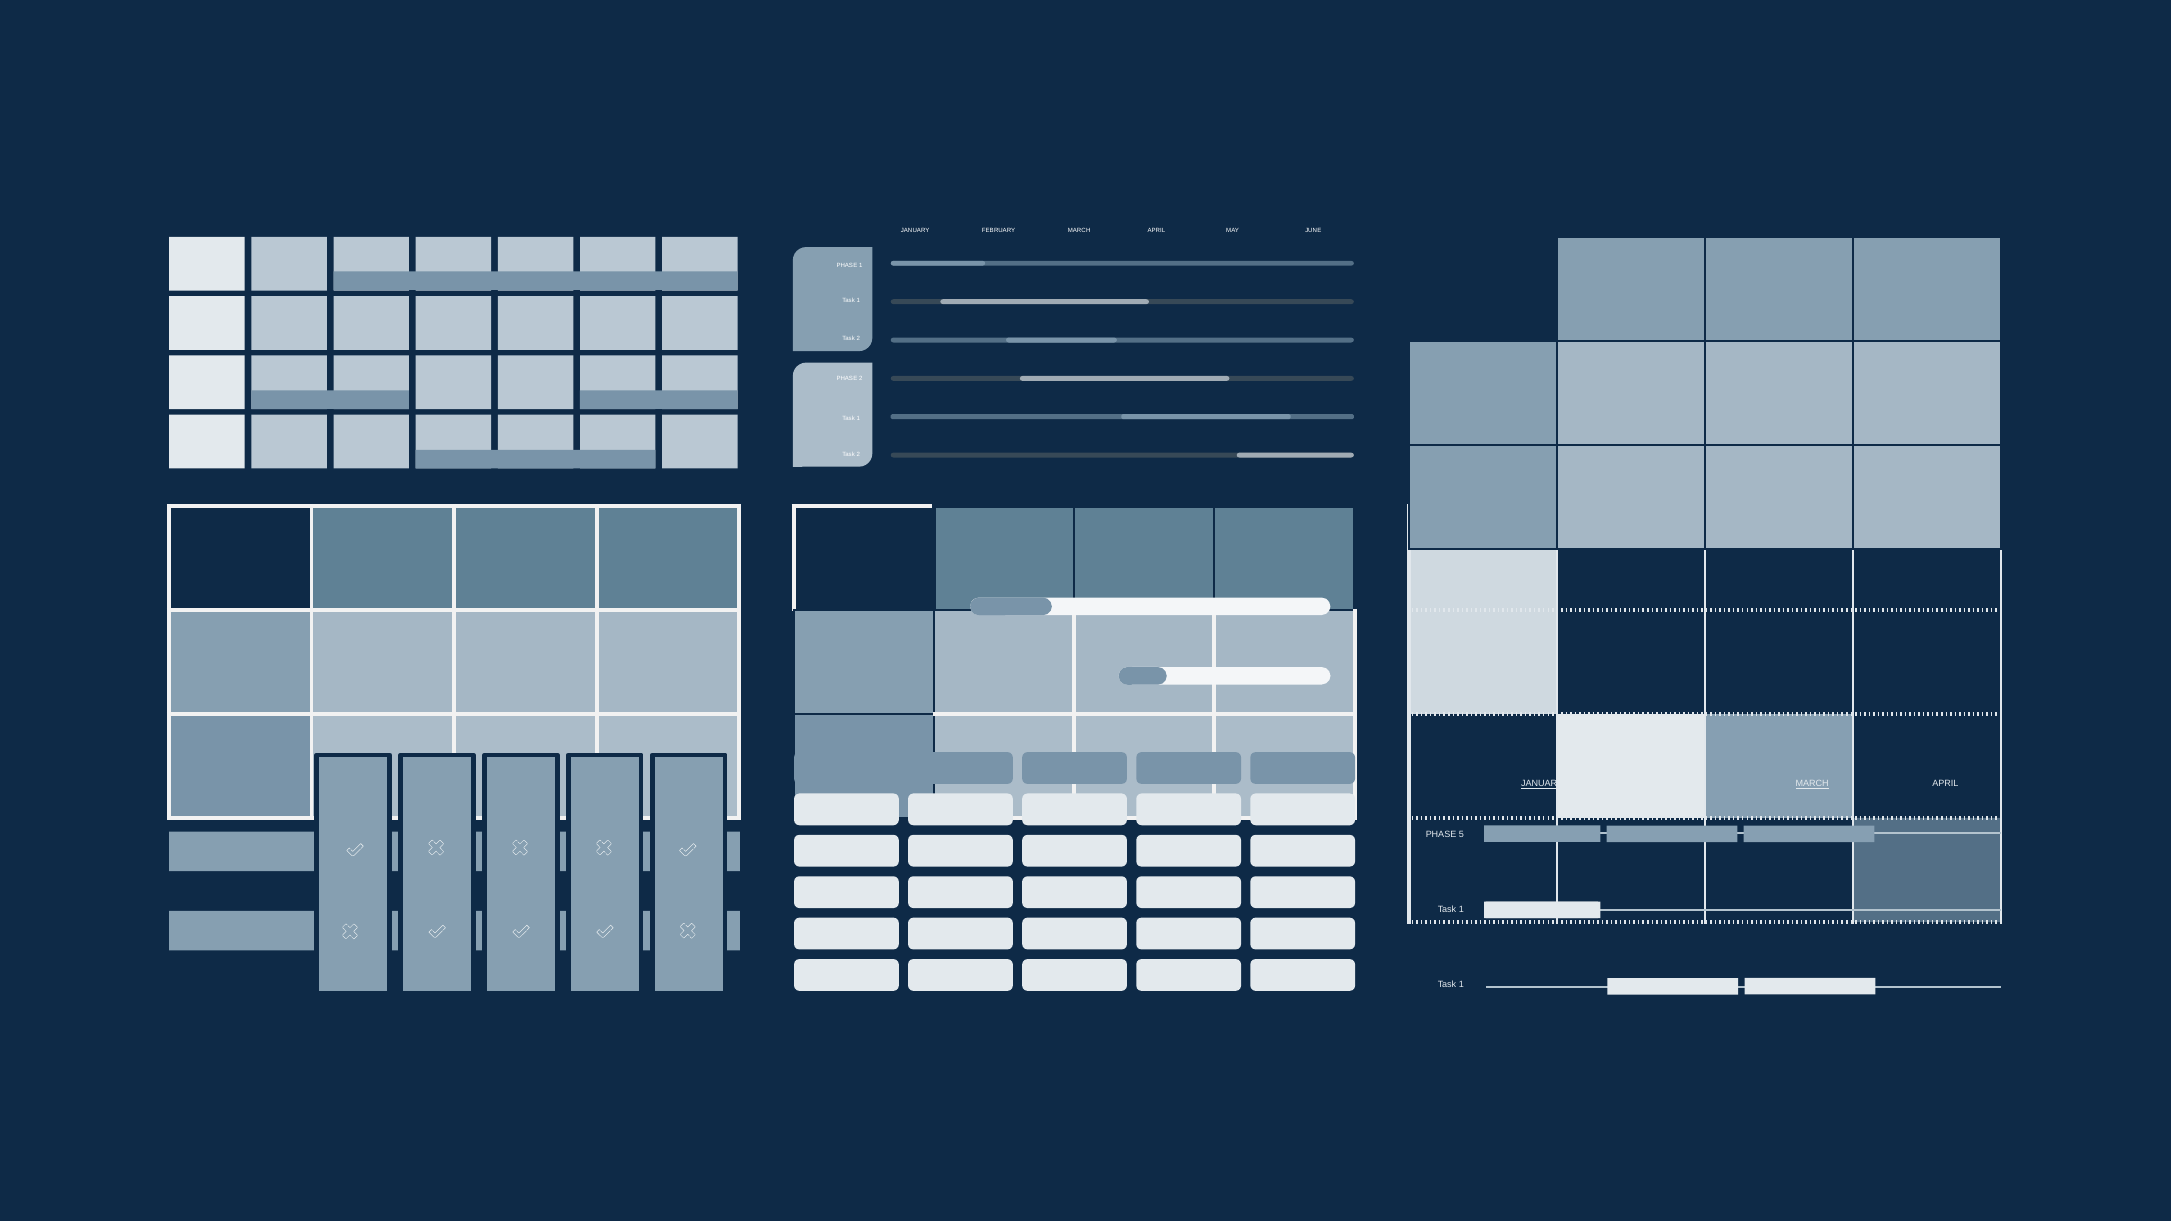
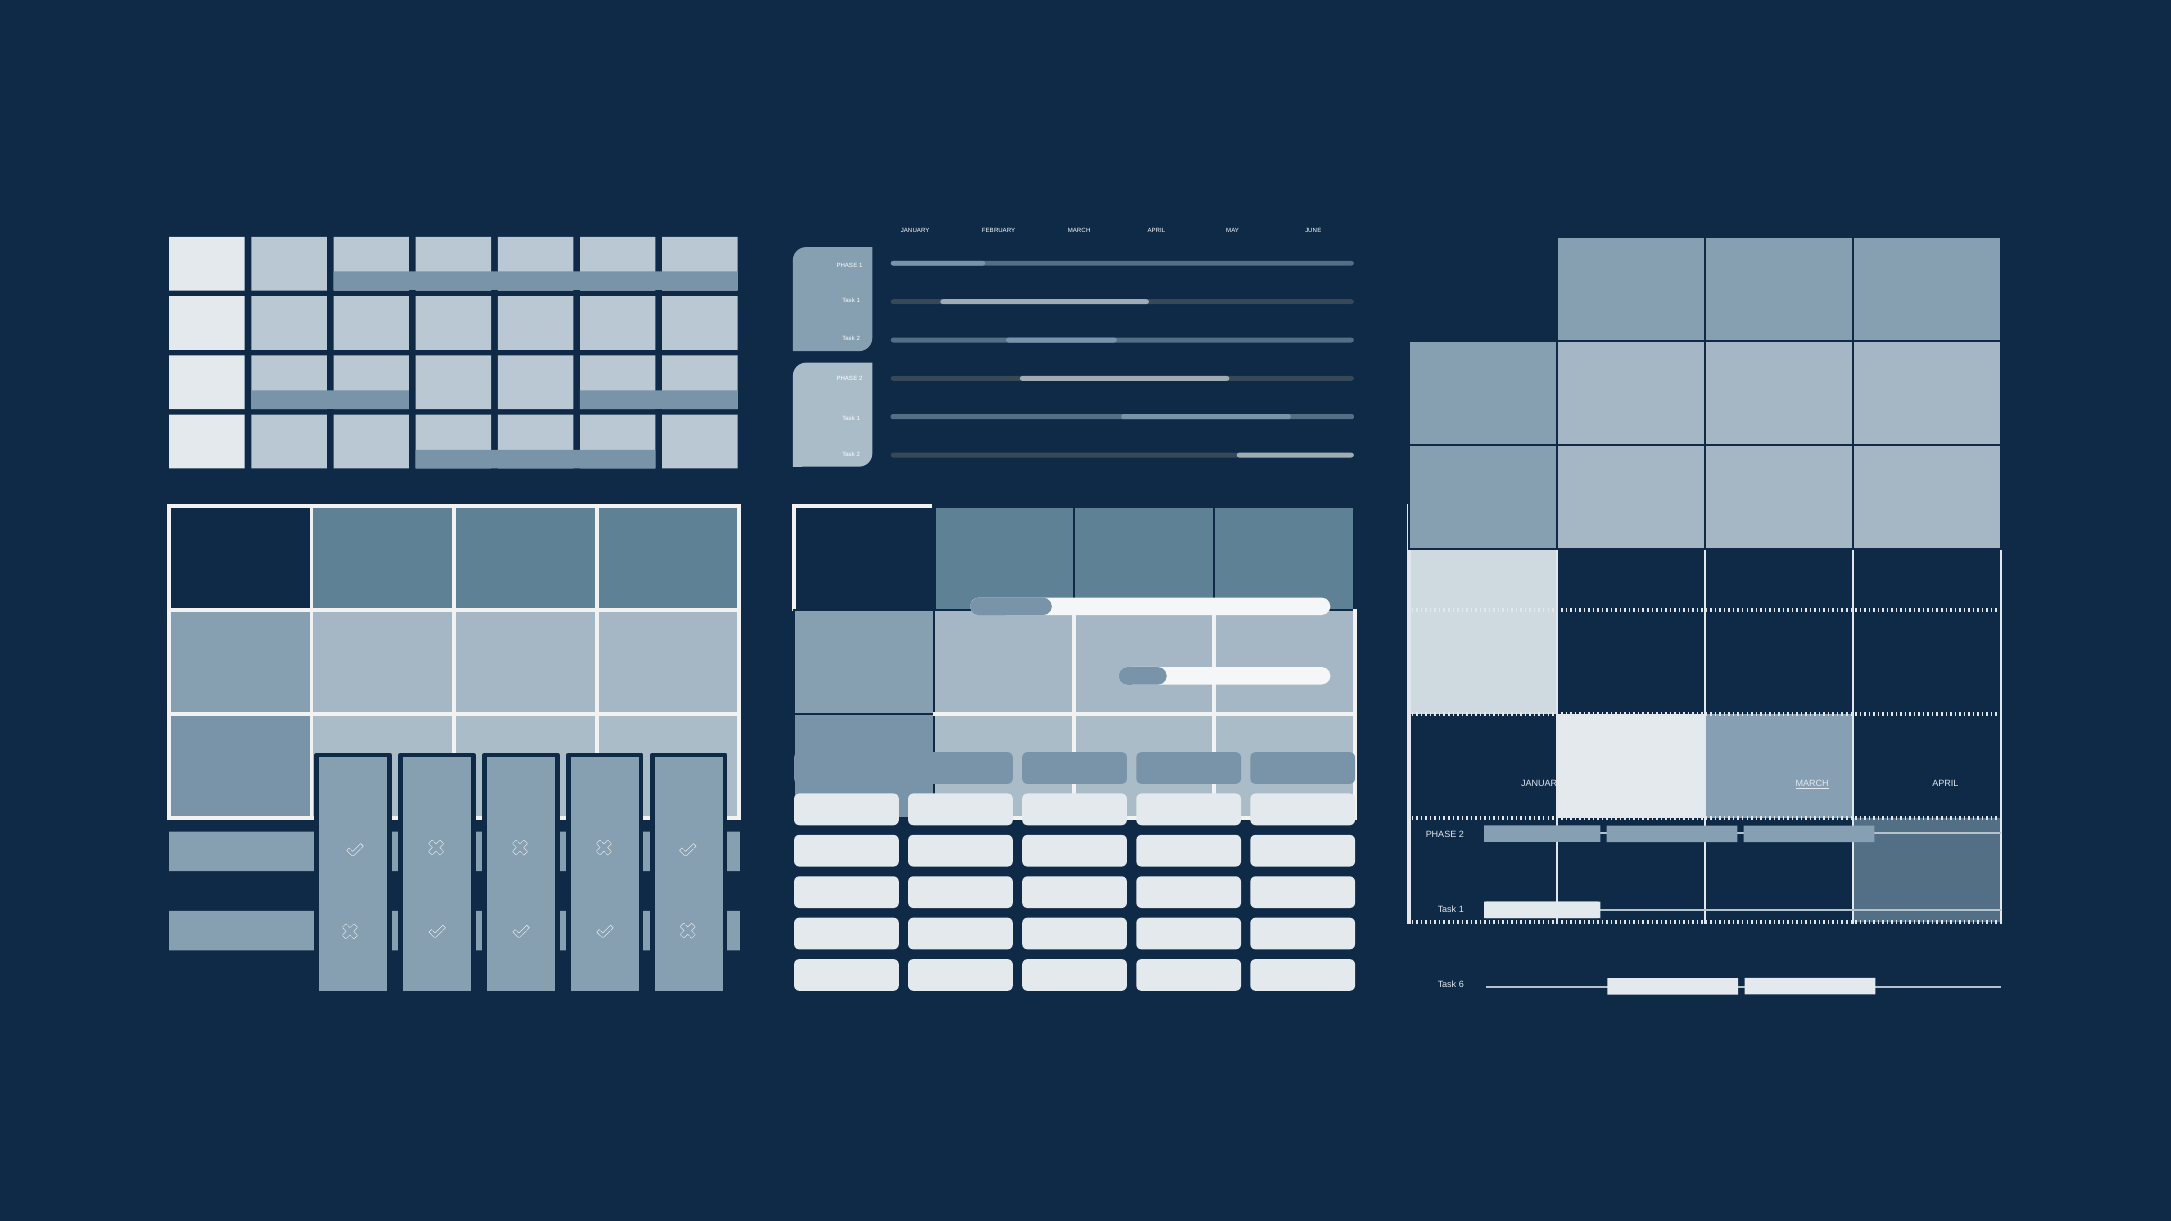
JANUARY underline: present -> none (1542, 784)
5: 5 -> 2 (1461, 834)
1: 1 -> 6 (1461, 984)
